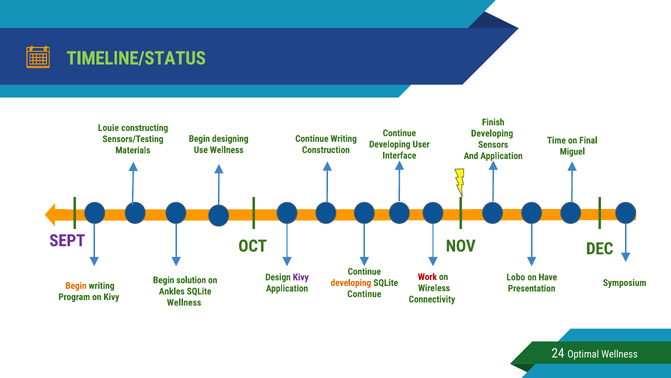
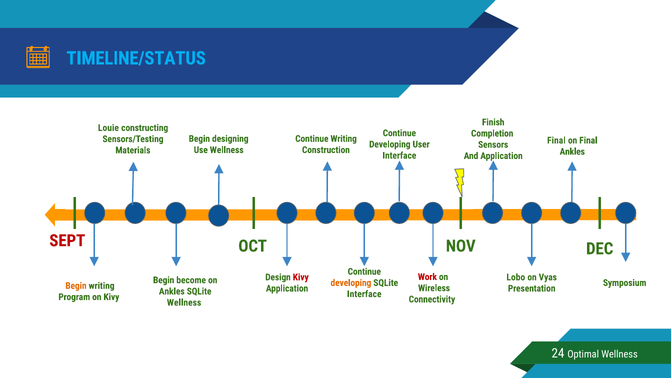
TIMELINE/STATUS colour: light green -> light blue (136, 58)
Developing: Developing -> Completion (492, 133)
Time: Time -> Final (556, 140)
Miguel: Miguel -> Ankles (572, 151)
SEPT colour: purple -> red (67, 240)
Kivy colour: purple -> red (301, 277)
Have: Have -> Vyas (548, 277)
solution: solution -> become (191, 280)
Continue: Continue -> Interface (364, 294)
